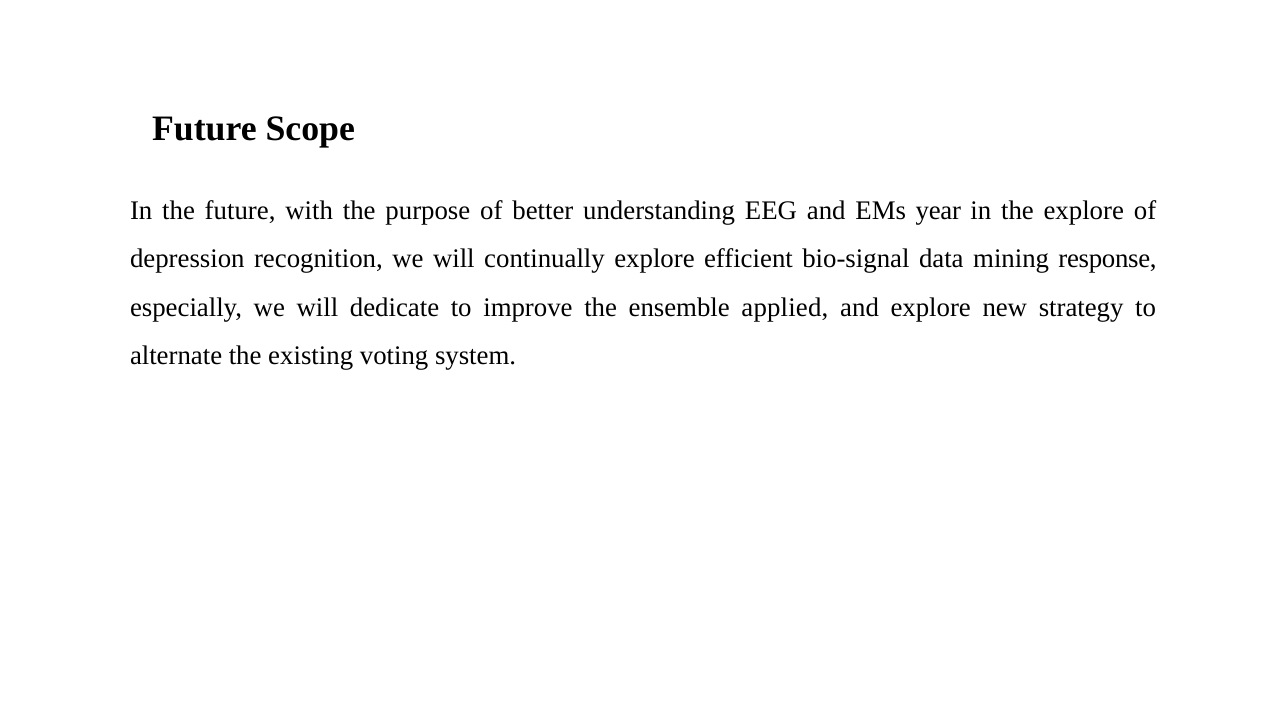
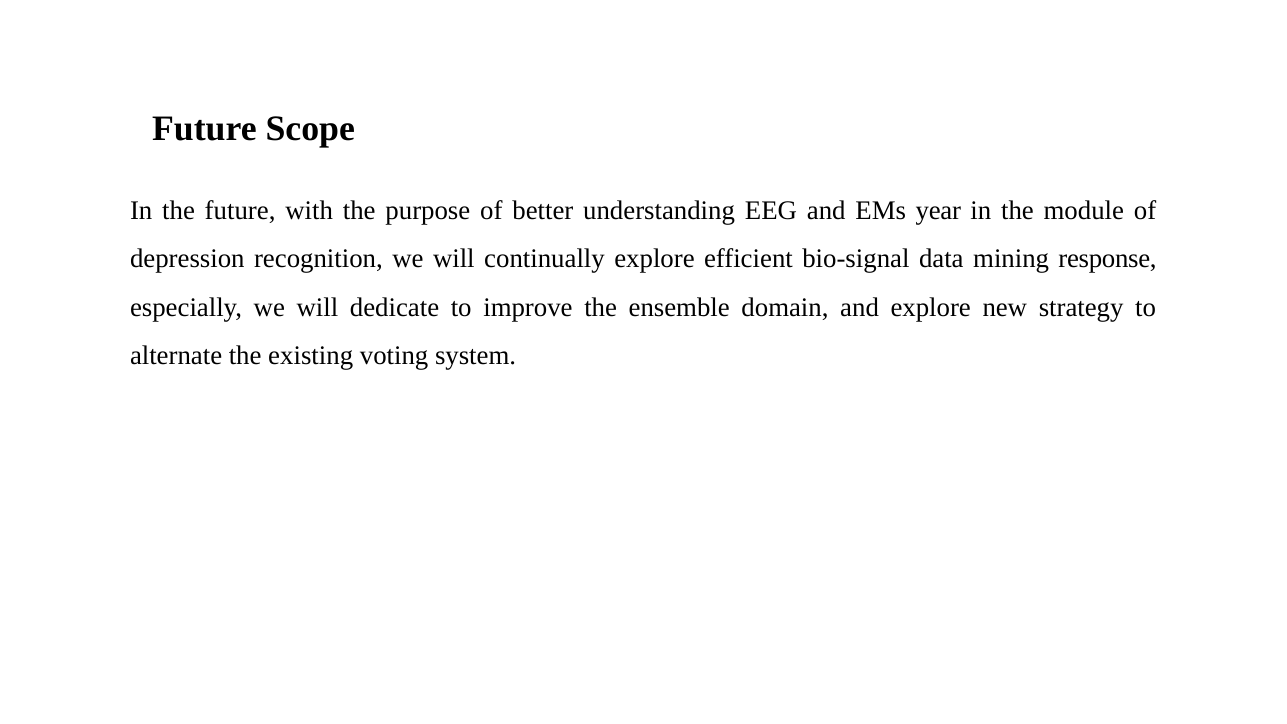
the explore: explore -> module (1084, 211)
applied: applied -> domain (785, 307)
